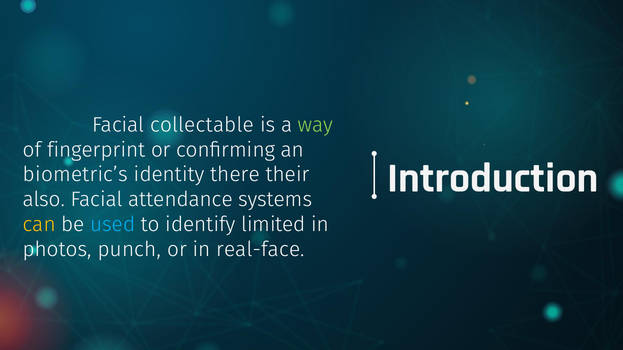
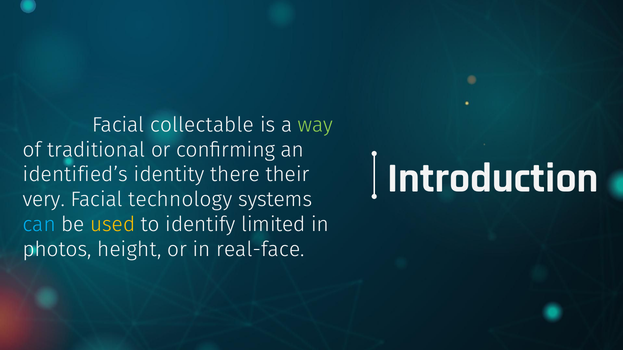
fingerprint: fingerprint -> traditional (96, 150)
biometric’s: biometric’s -> identified’s (75, 175)
also: also -> very (44, 200)
attendance: attendance -> technology (180, 200)
can colour: yellow -> light blue (39, 225)
used colour: light blue -> yellow (113, 225)
punch: punch -> height (129, 250)
